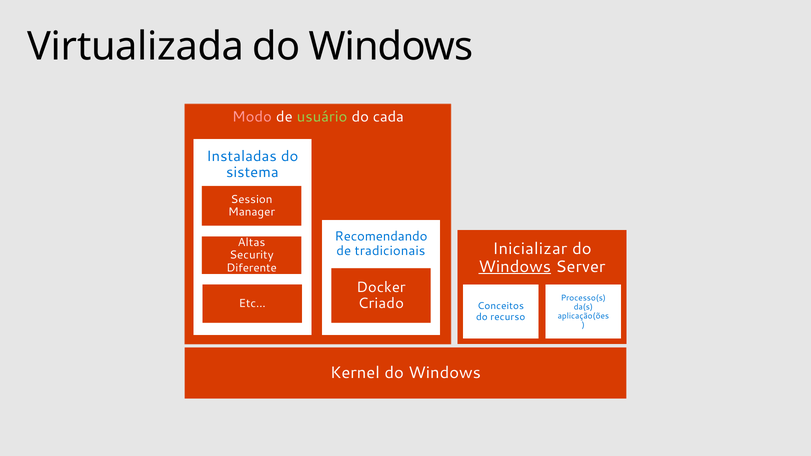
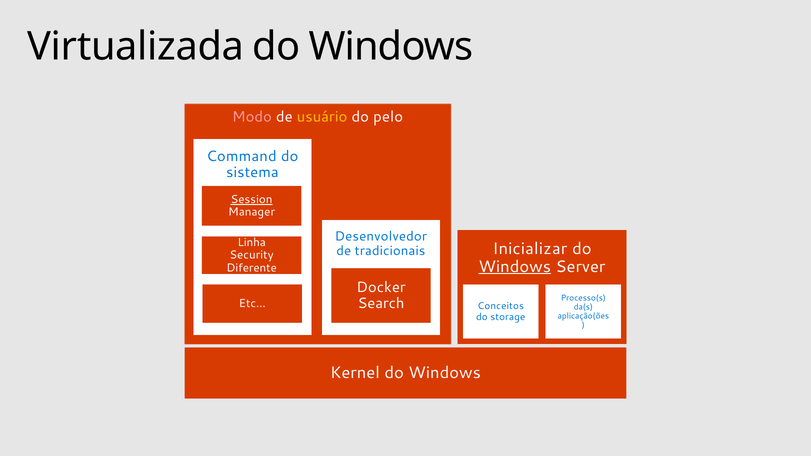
usuário colour: light green -> yellow (322, 117)
cada: cada -> pelo (388, 117)
Instaladas: Instaladas -> Command (241, 156)
Session underline: none -> present (252, 200)
Recomendando: Recomendando -> Desenvolvedor (381, 237)
Altas: Altas -> Linha (252, 243)
Criado: Criado -> Search (381, 304)
recurso: recurso -> storage (508, 317)
